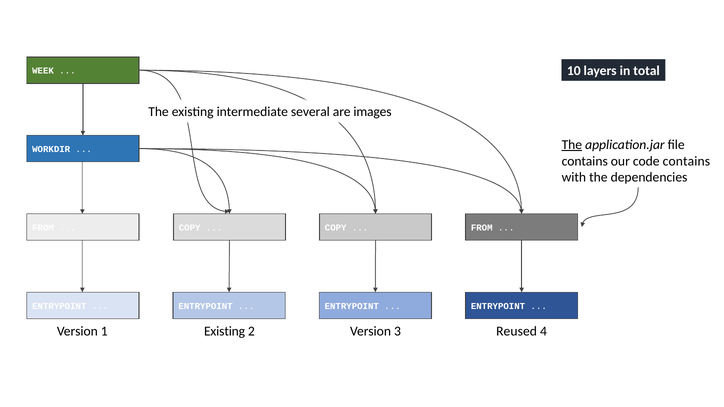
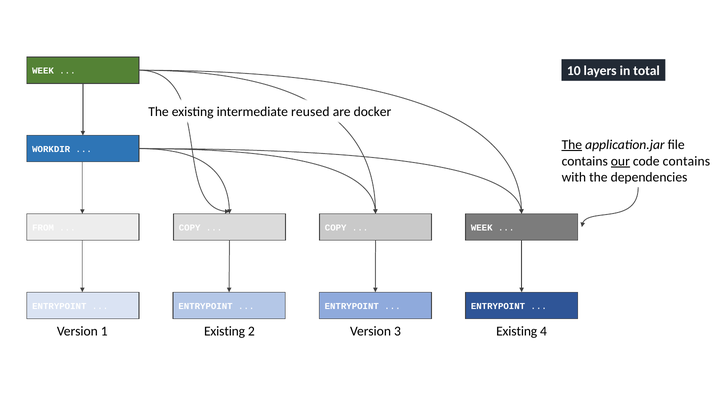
several: several -> reused (310, 112)
images: images -> docker (372, 112)
our underline: none -> present (620, 161)
FROM: FROM -> WEEK (482, 228)
3 Reused: Reused -> Existing (517, 332)
